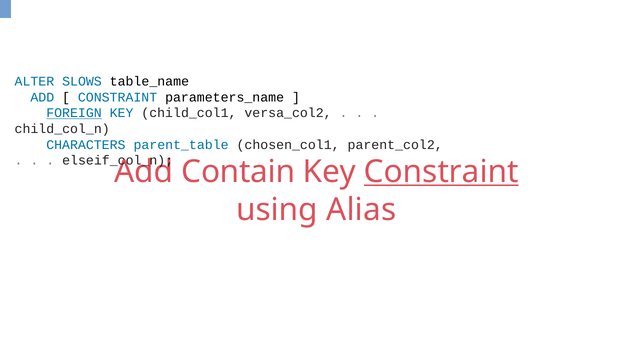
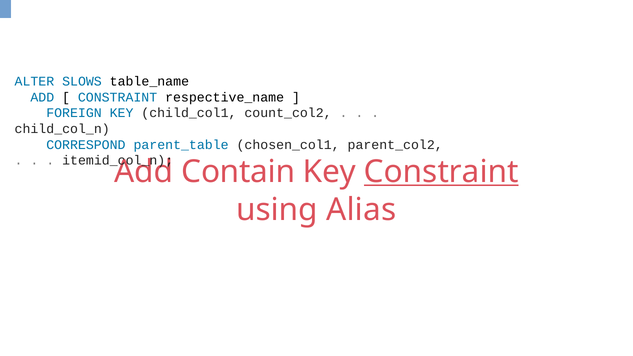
parameters_name: parameters_name -> respective_name (225, 97)
FOREIGN underline: present -> none (74, 113)
versa_col2: versa_col2 -> count_col2 (288, 113)
CHARACTERS: CHARACTERS -> CORRESPOND (86, 145)
elseif_col_n: elseif_col_n -> itemid_col_n (118, 161)
